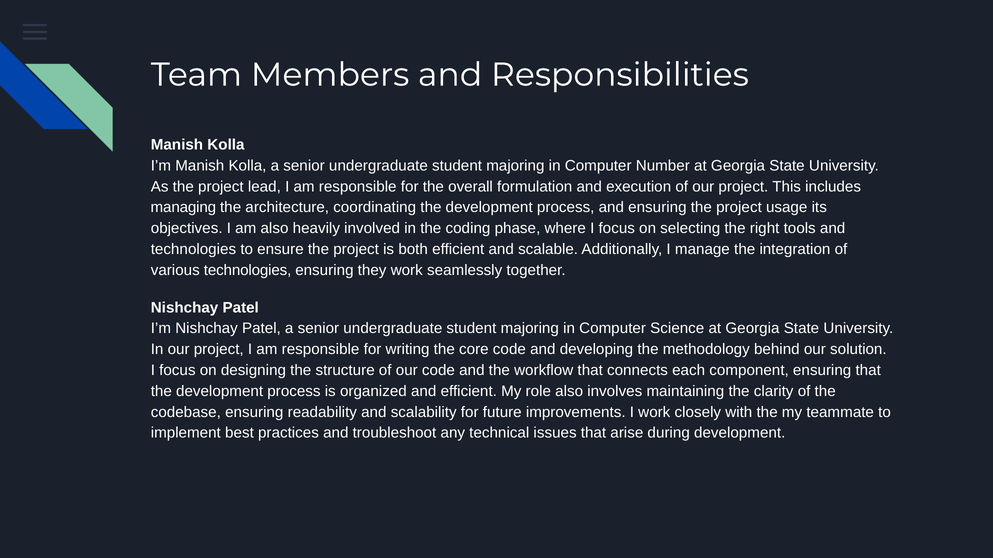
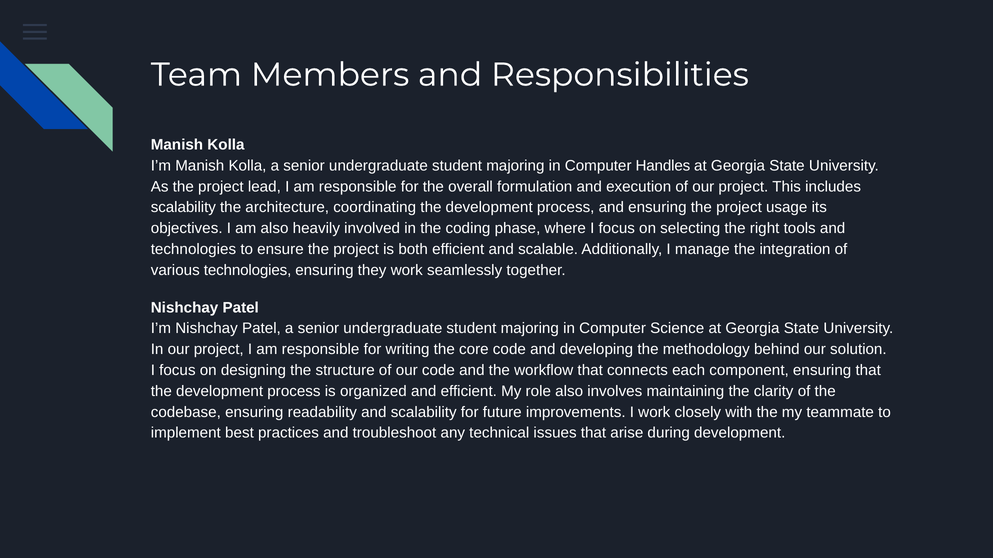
Number: Number -> Handles (663, 166)
managing: managing -> scalability (183, 208)
